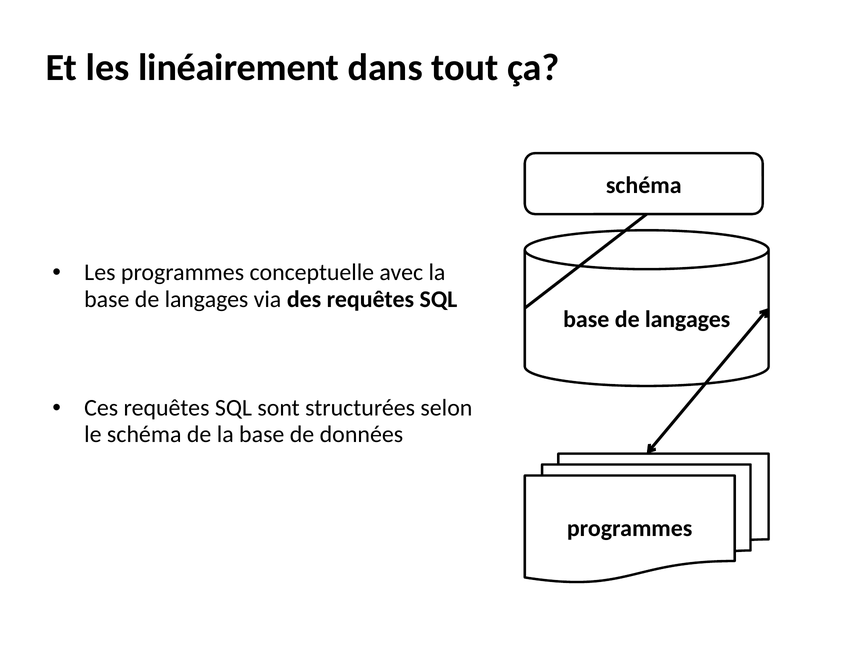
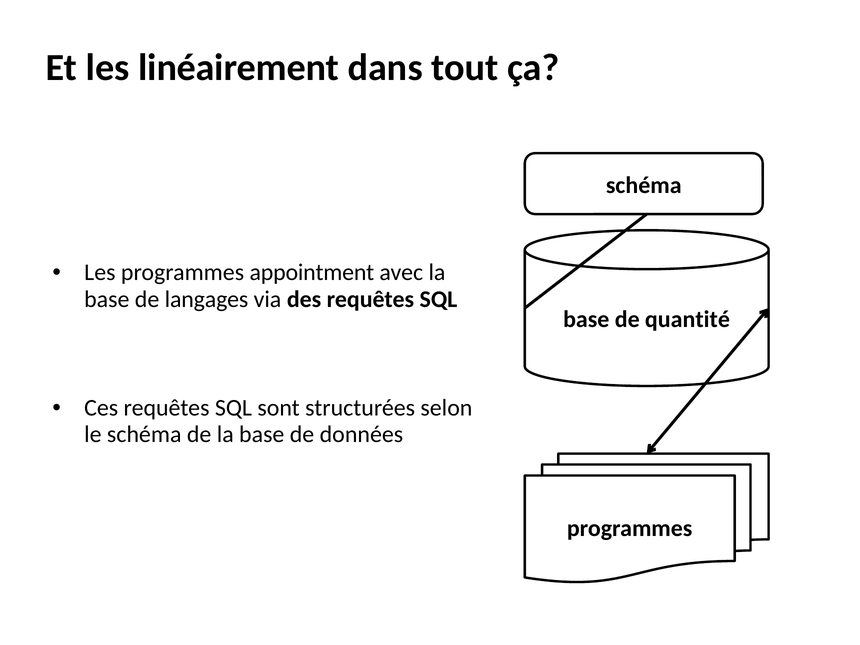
conceptuelle: conceptuelle -> appointment (312, 273)
langages: langages -> quantité (687, 320)
